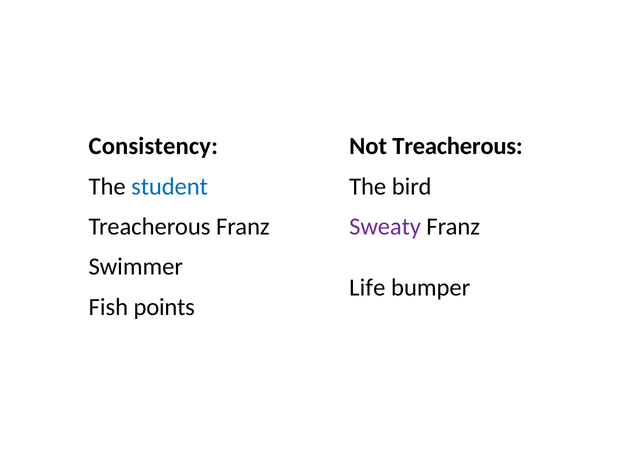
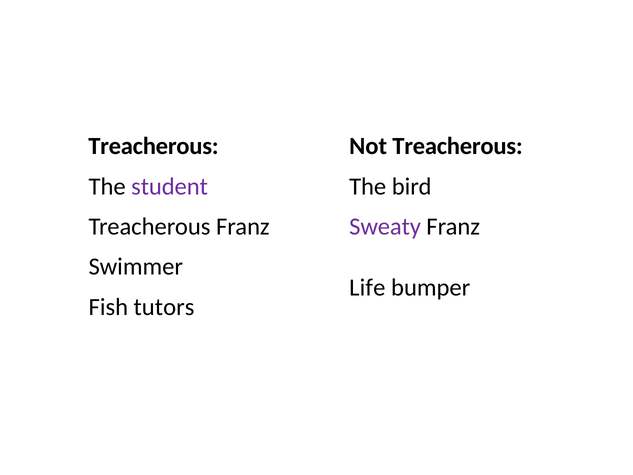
Consistency: Consistency -> Treacherous (153, 146)
student colour: blue -> purple (170, 186)
points: points -> tutors (164, 307)
